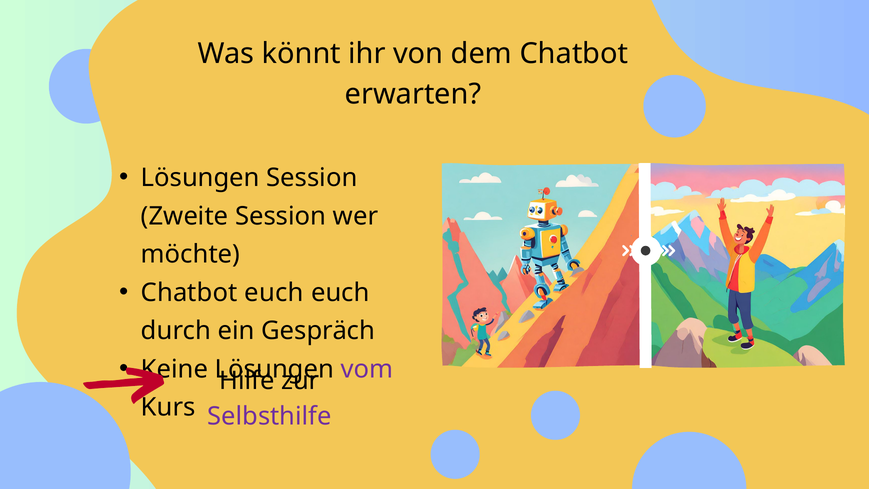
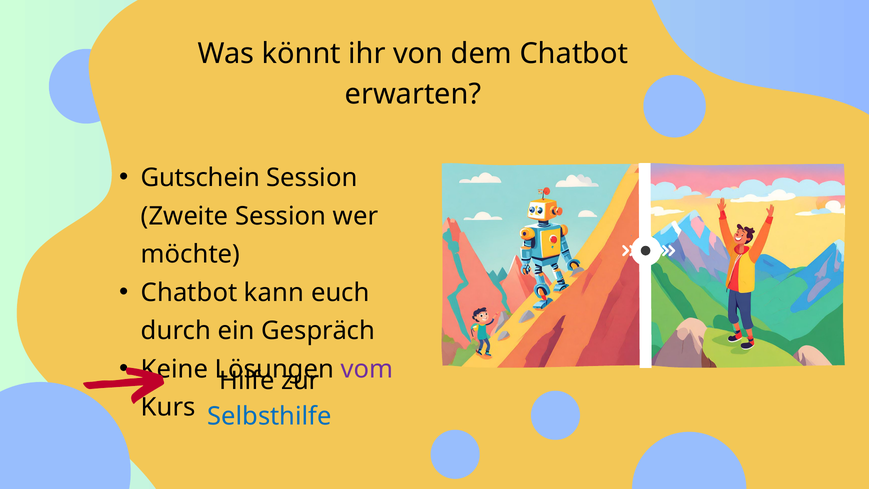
Lösungen: Lösungen -> Gutschein (200, 178)
Chatbot euch: euch -> kann (274, 292)
Selbsthilfe colour: purple -> blue (269, 416)
